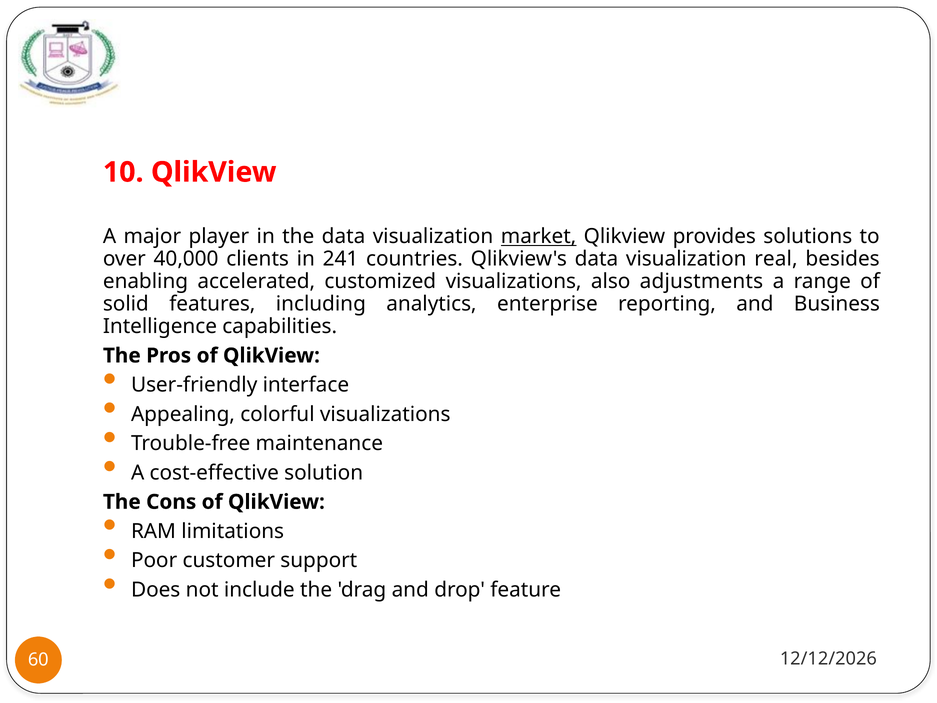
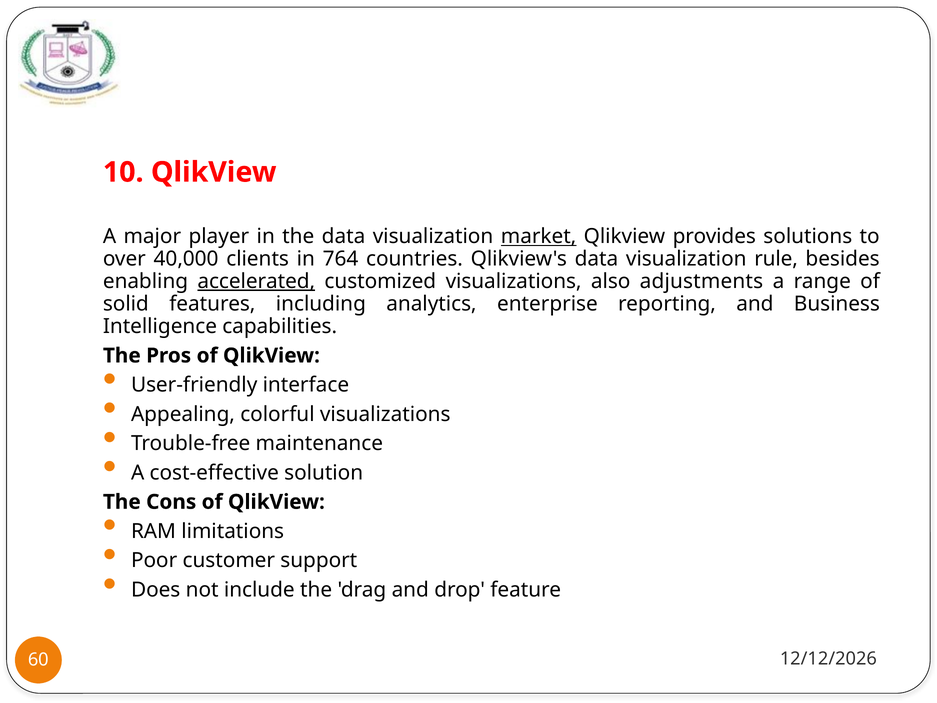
241: 241 -> 764 (340, 259)
real: real -> rule (776, 259)
accelerated underline: none -> present (256, 281)
